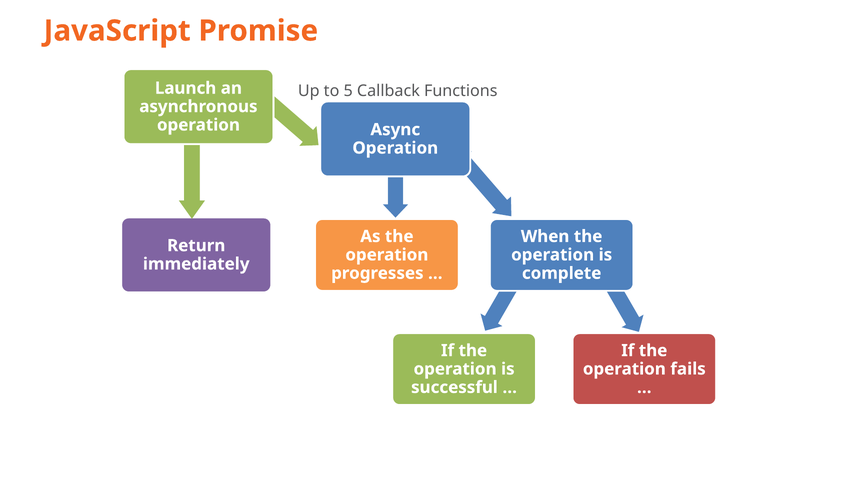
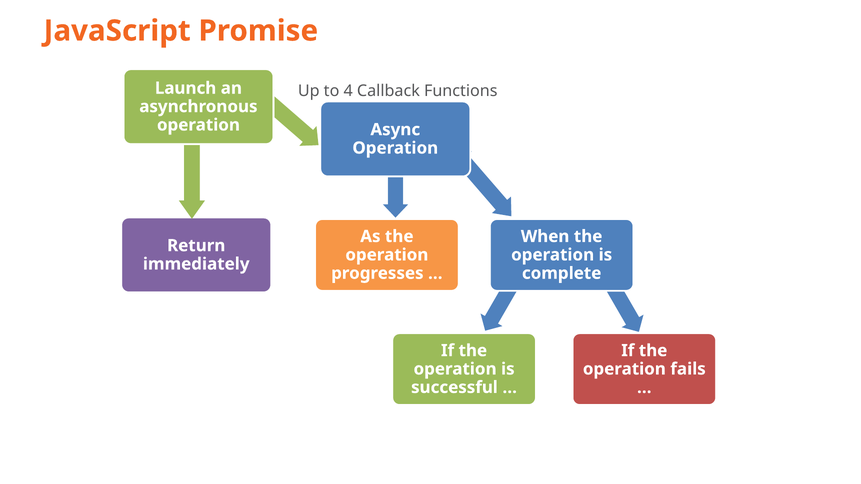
5: 5 -> 4 (348, 91)
